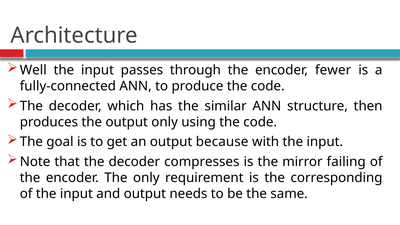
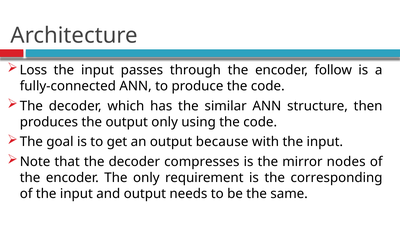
Well: Well -> Loss (33, 70)
fewer: fewer -> follow (333, 70)
failing: failing -> nodes (346, 162)
